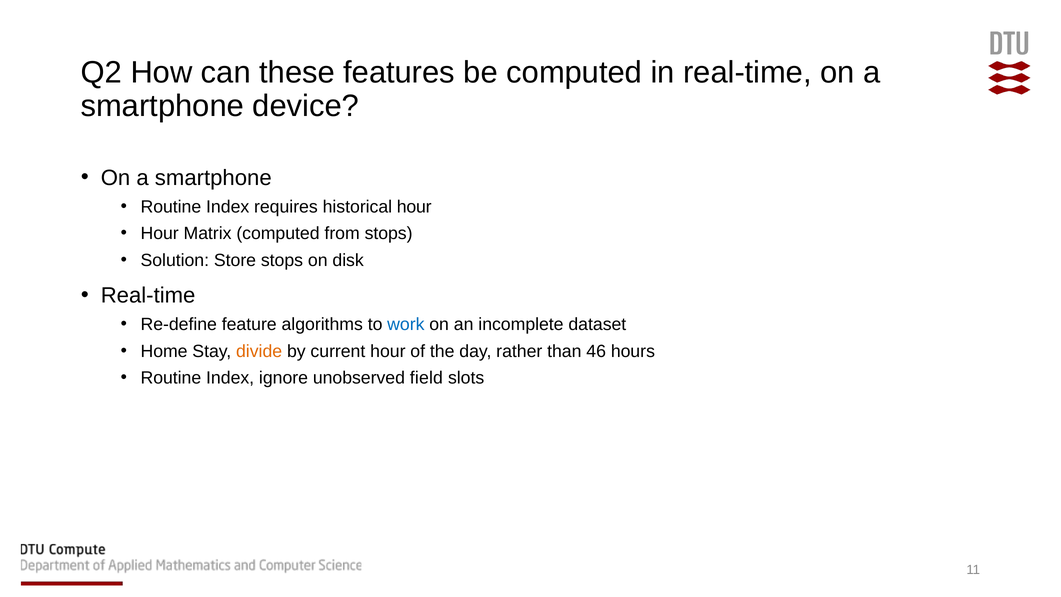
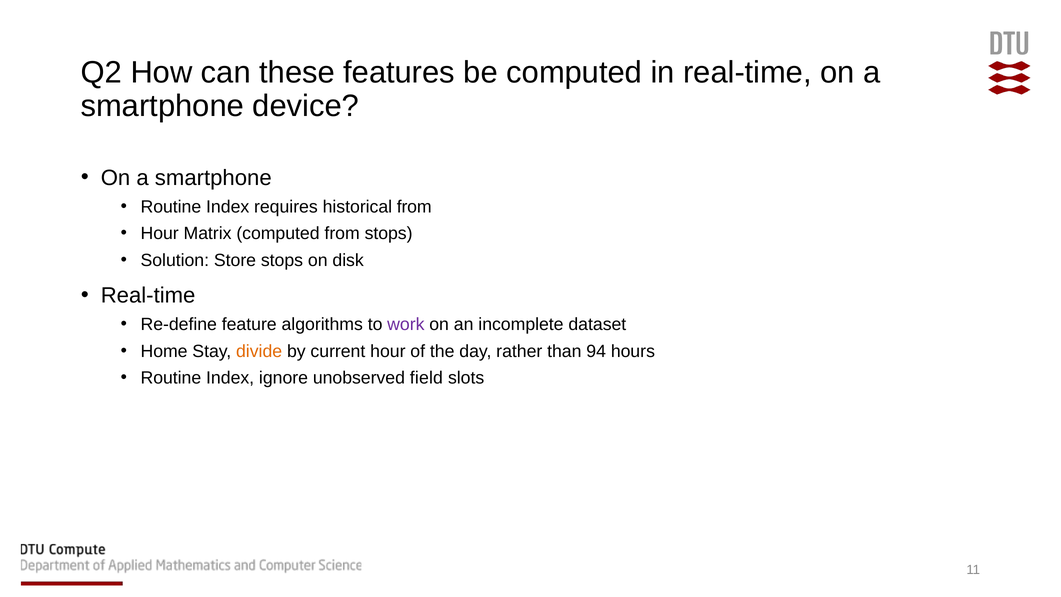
historical hour: hour -> from (414, 207)
work colour: blue -> purple (406, 324)
46: 46 -> 94 (596, 351)
